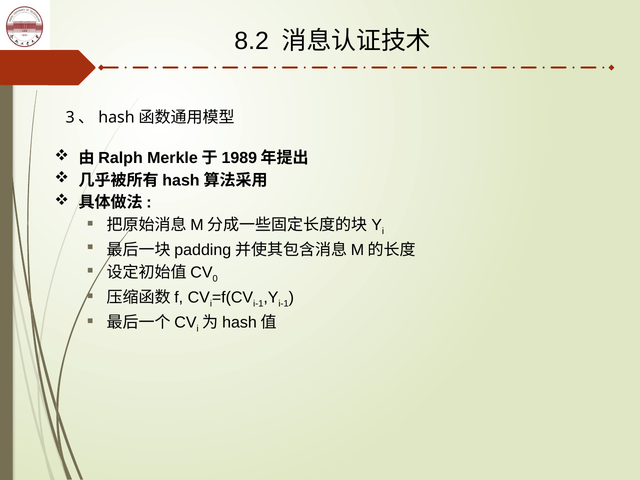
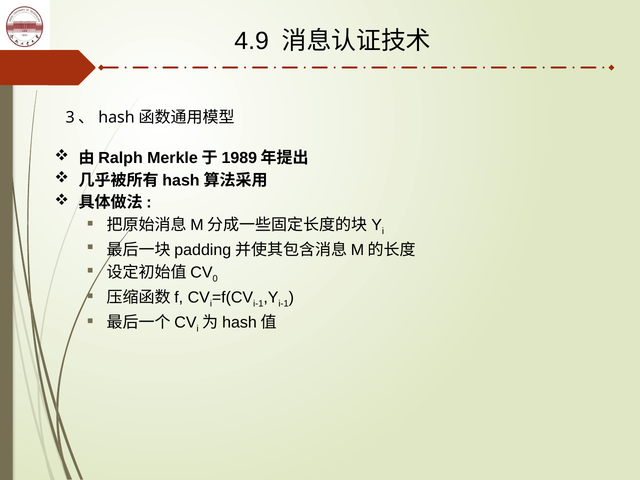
8.2: 8.2 -> 4.9 (252, 41)
